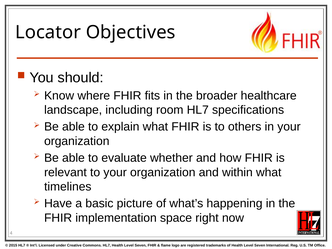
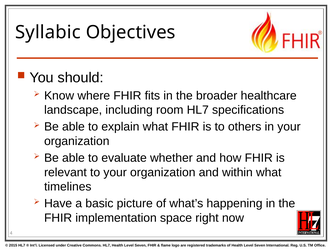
Locator: Locator -> Syllabic (48, 32)
